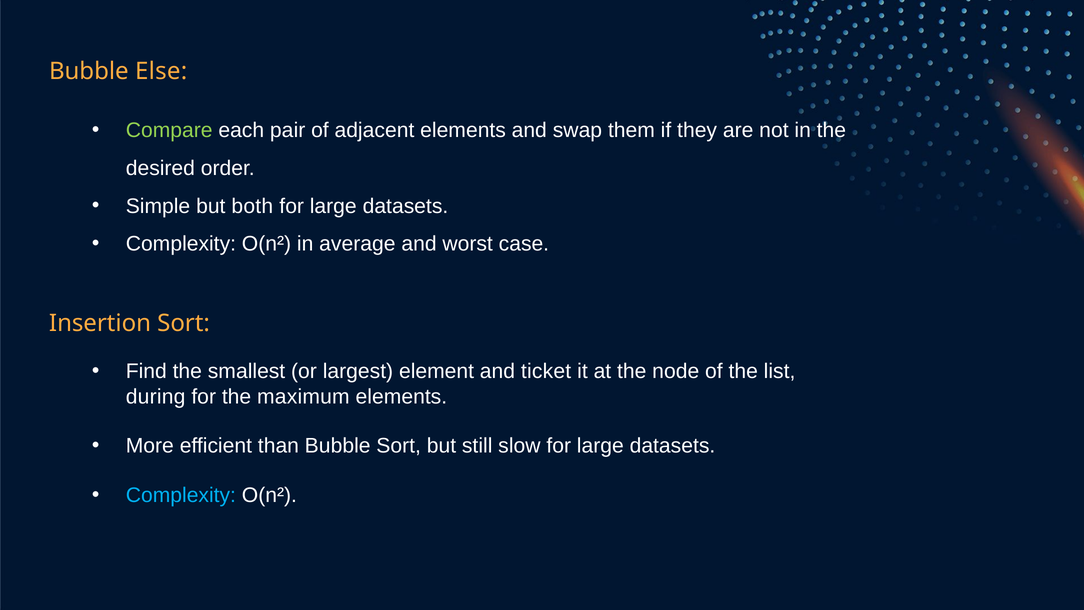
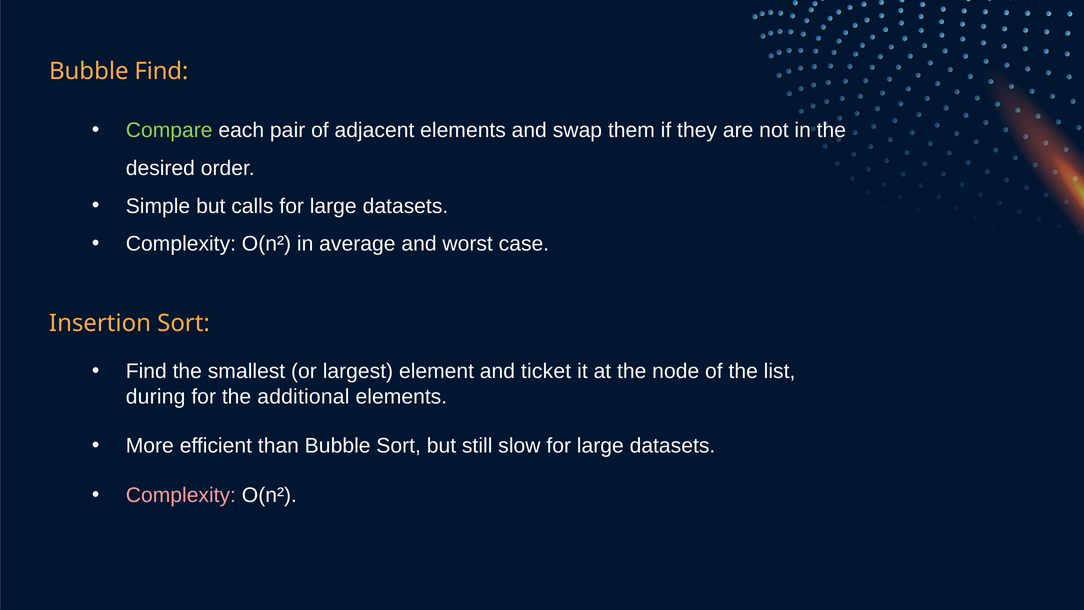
Bubble Else: Else -> Find (161, 71)
both: both -> calls (252, 206)
maximum: maximum -> additional (303, 396)
Complexity colour: light blue -> pink (181, 495)
